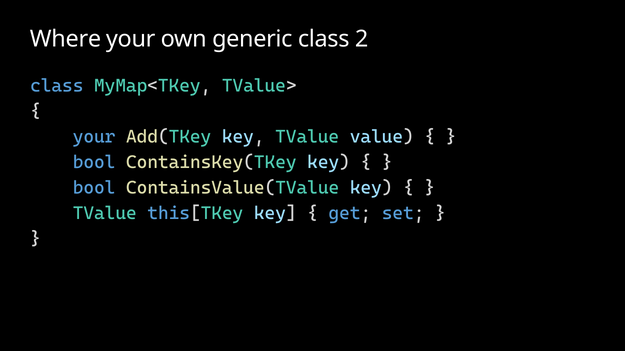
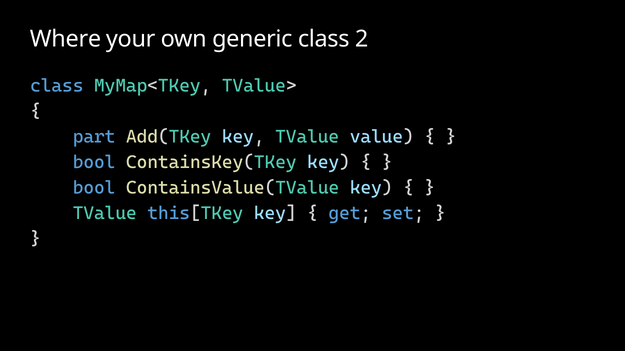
your: your -> part (94, 137)
